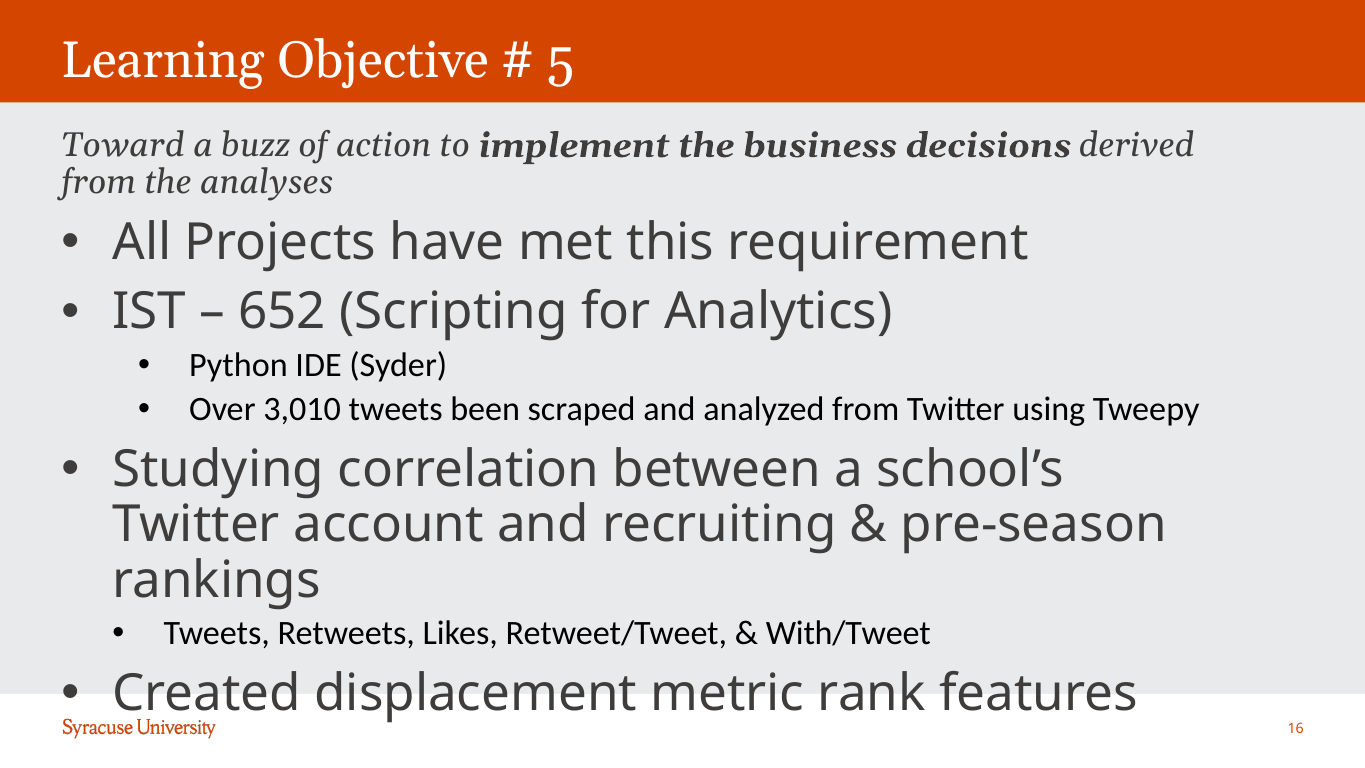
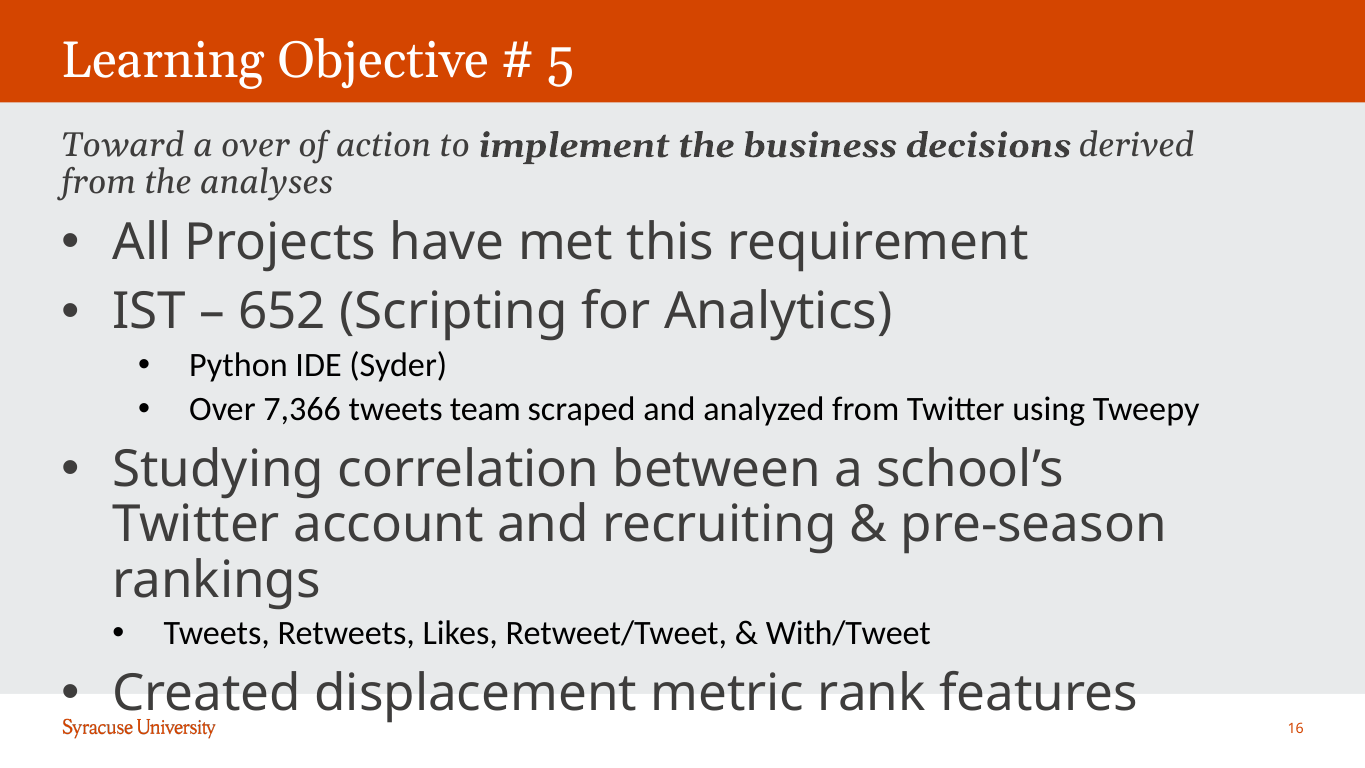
a buzz: buzz -> over (256, 146)
3,010: 3,010 -> 7,366 (302, 409)
been: been -> team (485, 409)
